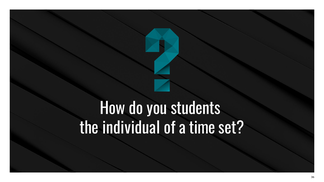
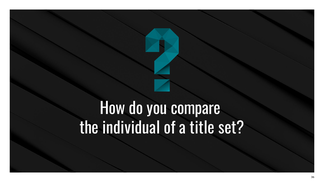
students: students -> compare (196, 109)
time: time -> title (202, 128)
